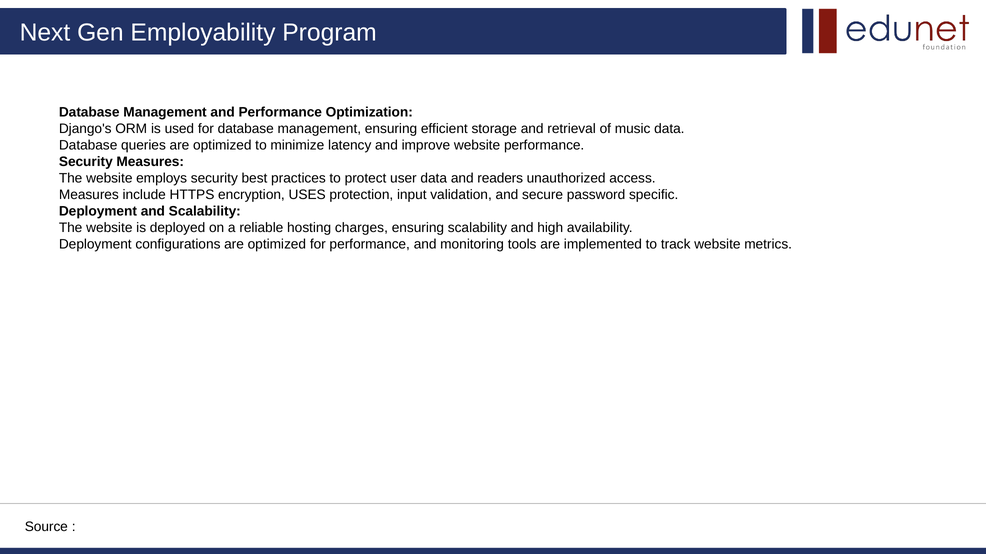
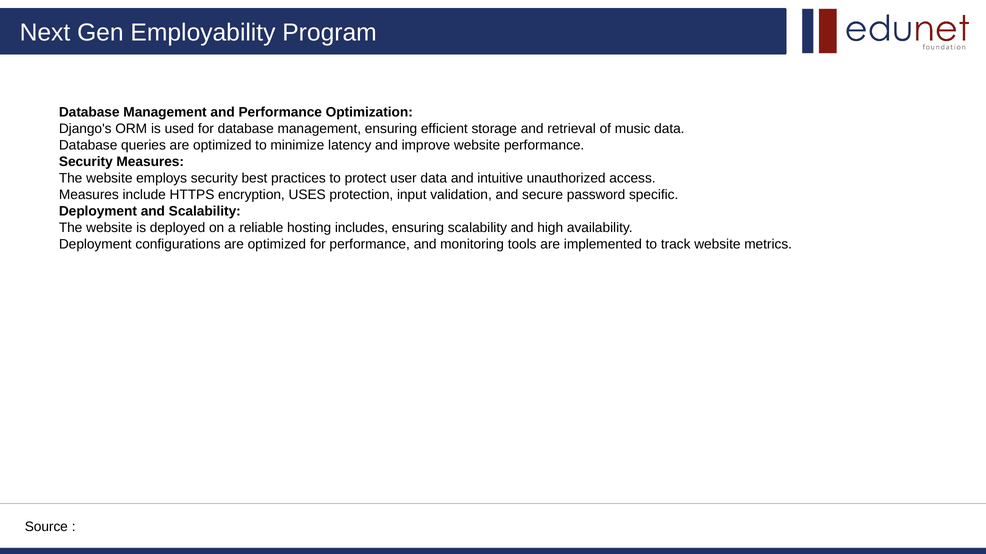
readers: readers -> intuitive (500, 178)
charges: charges -> includes (362, 228)
